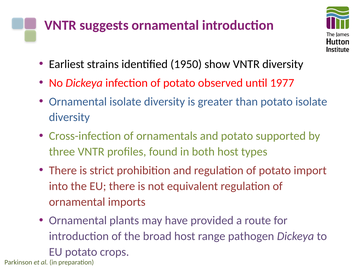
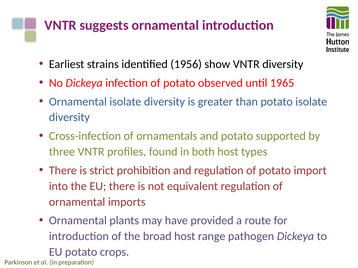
1950: 1950 -> 1956 (186, 64)
1977: 1977 -> 1965 (282, 83)
